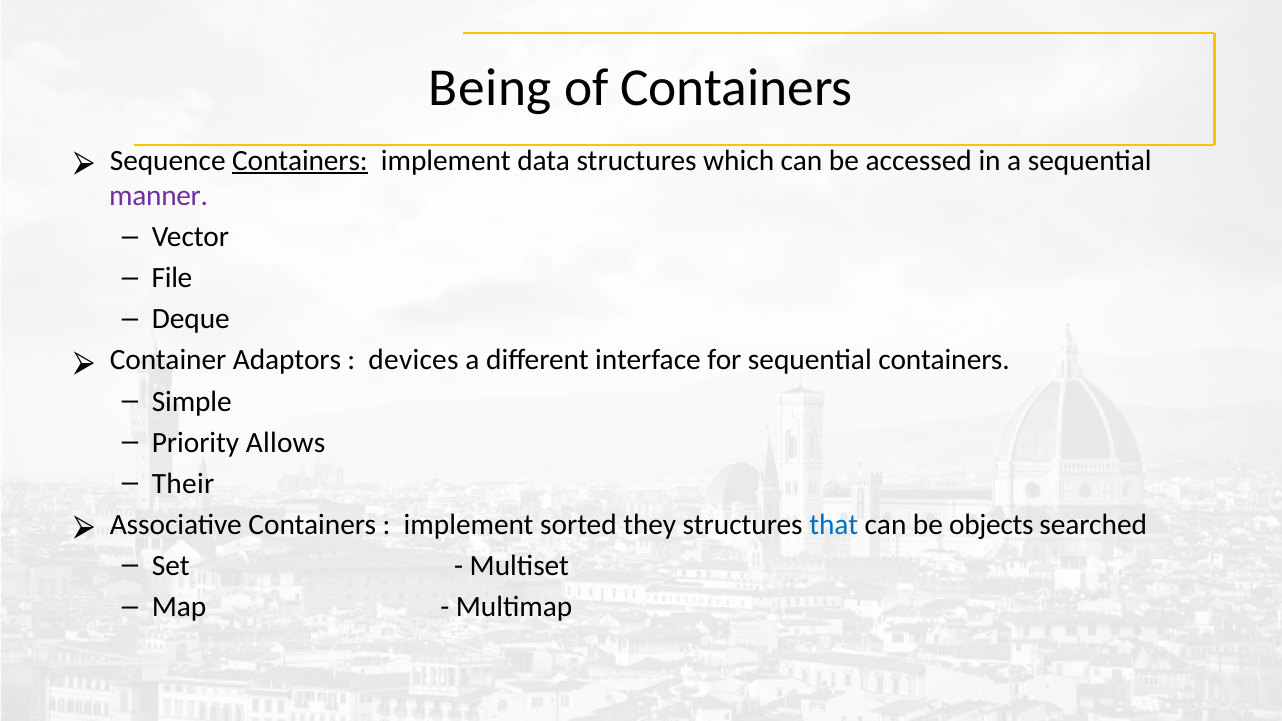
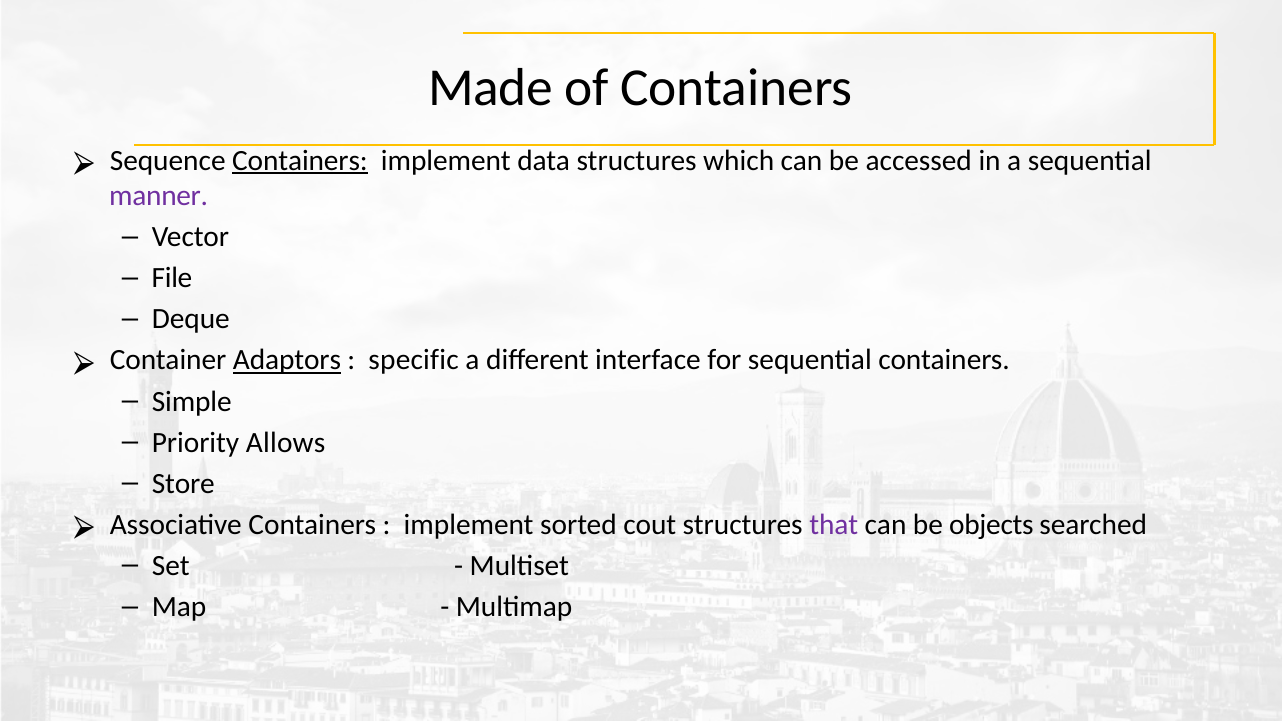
Being: Being -> Made (491, 88)
Adaptors underline: none -> present (287, 360)
devices: devices -> specific (414, 360)
Their: Their -> Store (183, 484)
they: they -> cout (650, 525)
that colour: blue -> purple (834, 525)
